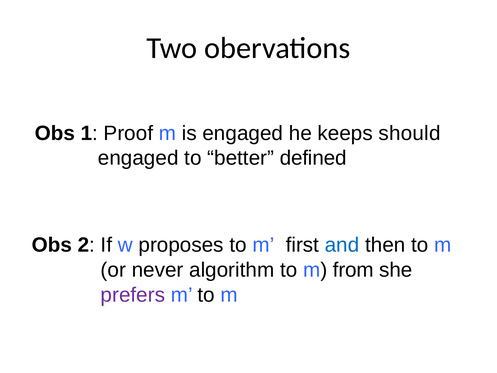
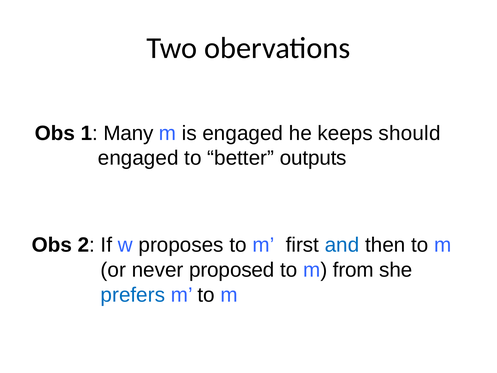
Proof: Proof -> Many (128, 133)
defined: defined -> outputs (313, 158)
algorithm: algorithm -> proposed (232, 270)
prefers colour: purple -> blue (133, 295)
